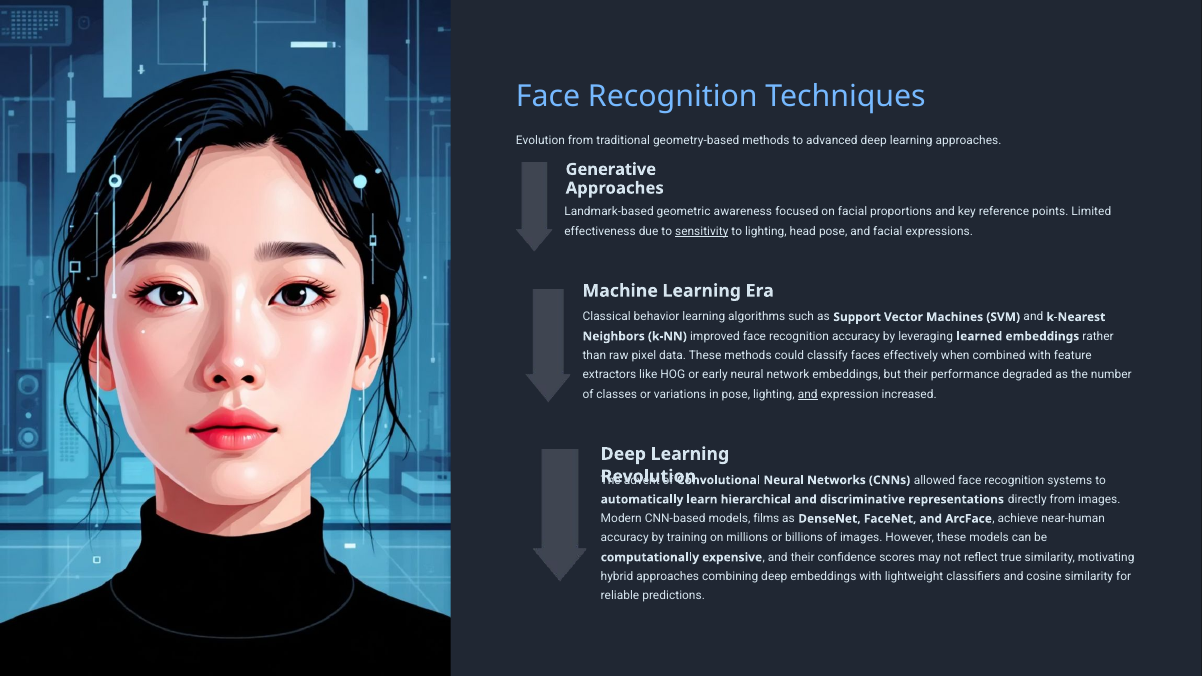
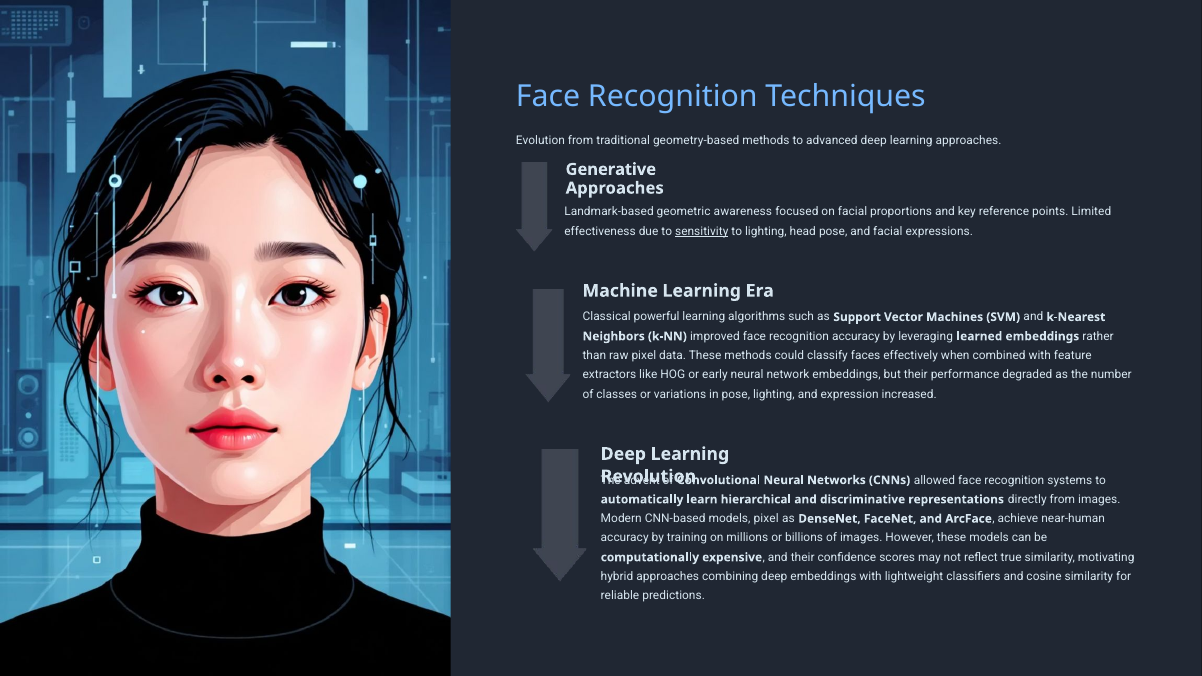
behavior: behavior -> powerful (657, 317)
and underline: present -> none (808, 394)
models films: films -> pixel (766, 519)
